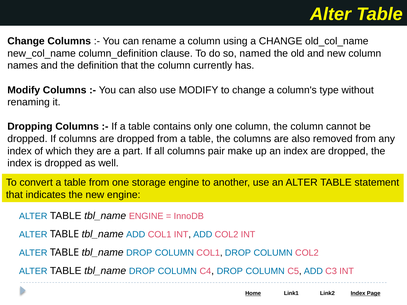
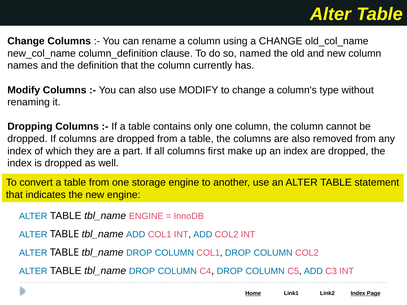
pair: pair -> first (216, 151)
